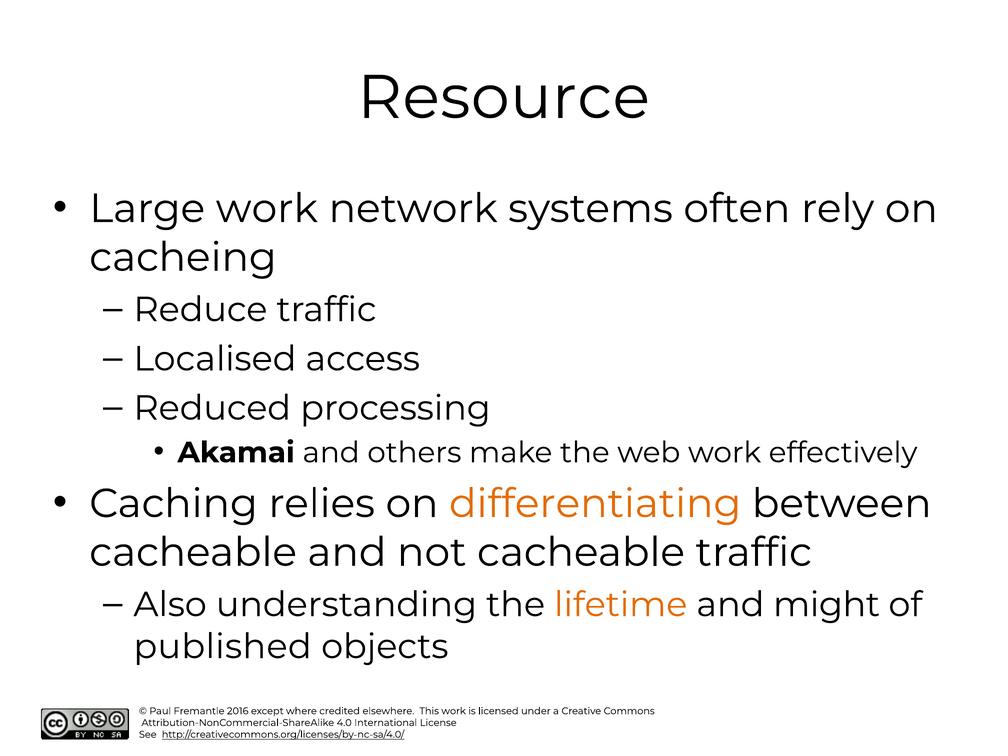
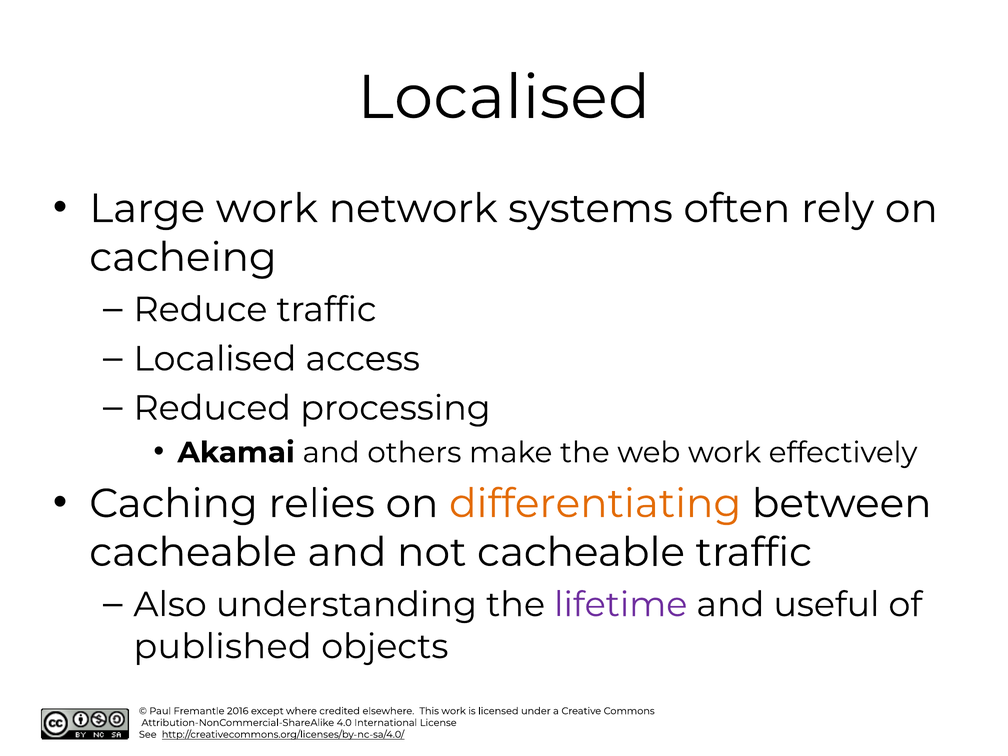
Resource: Resource -> Localised (504, 98)
lifetime colour: orange -> purple (621, 605)
might: might -> useful (826, 605)
